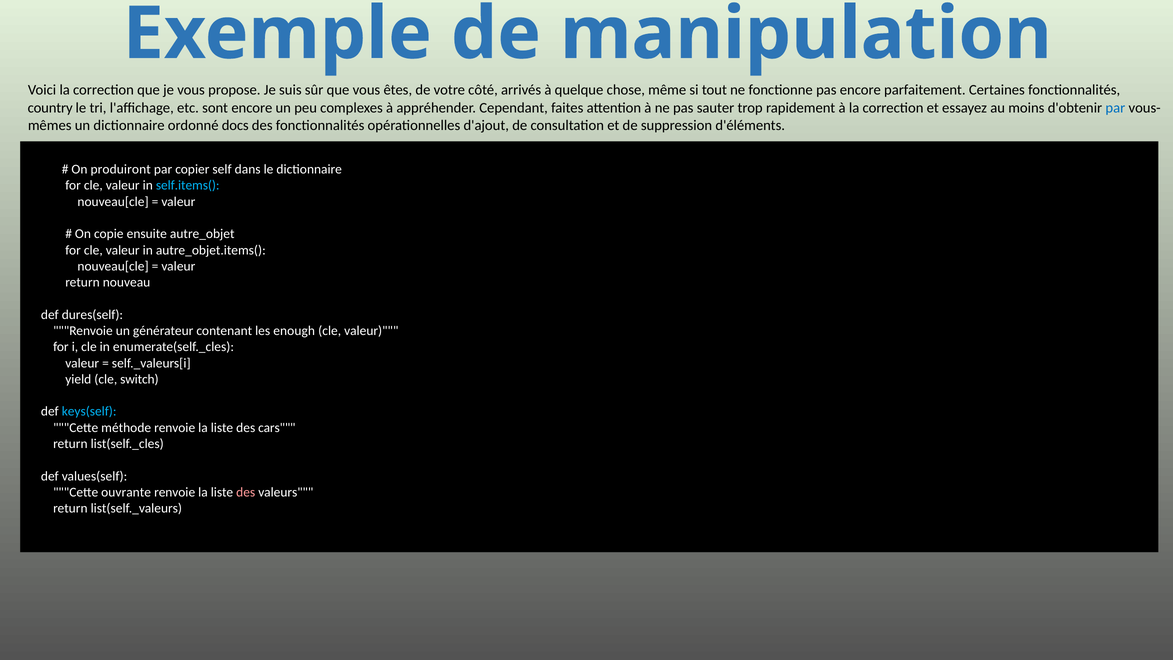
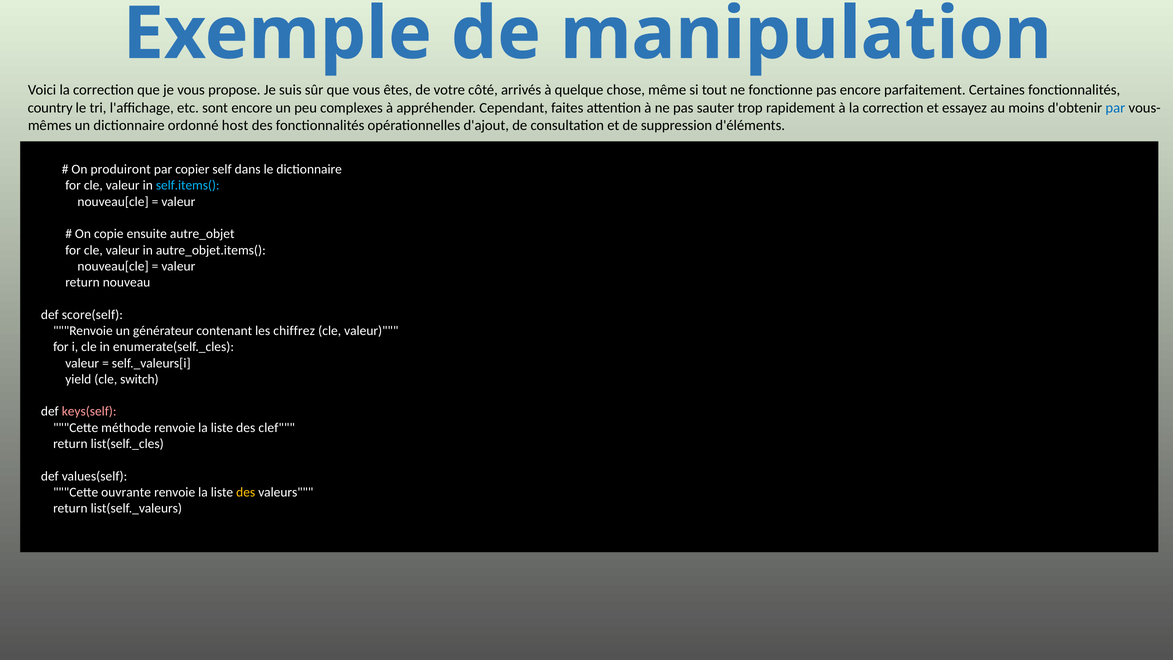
docs: docs -> host (235, 125)
dures(self: dures(self -> score(self (92, 315)
enough: enough -> chiffrez (294, 331)
keys(self colour: light blue -> pink (89, 411)
cars: cars -> clef (277, 428)
des colour: pink -> yellow (246, 492)
